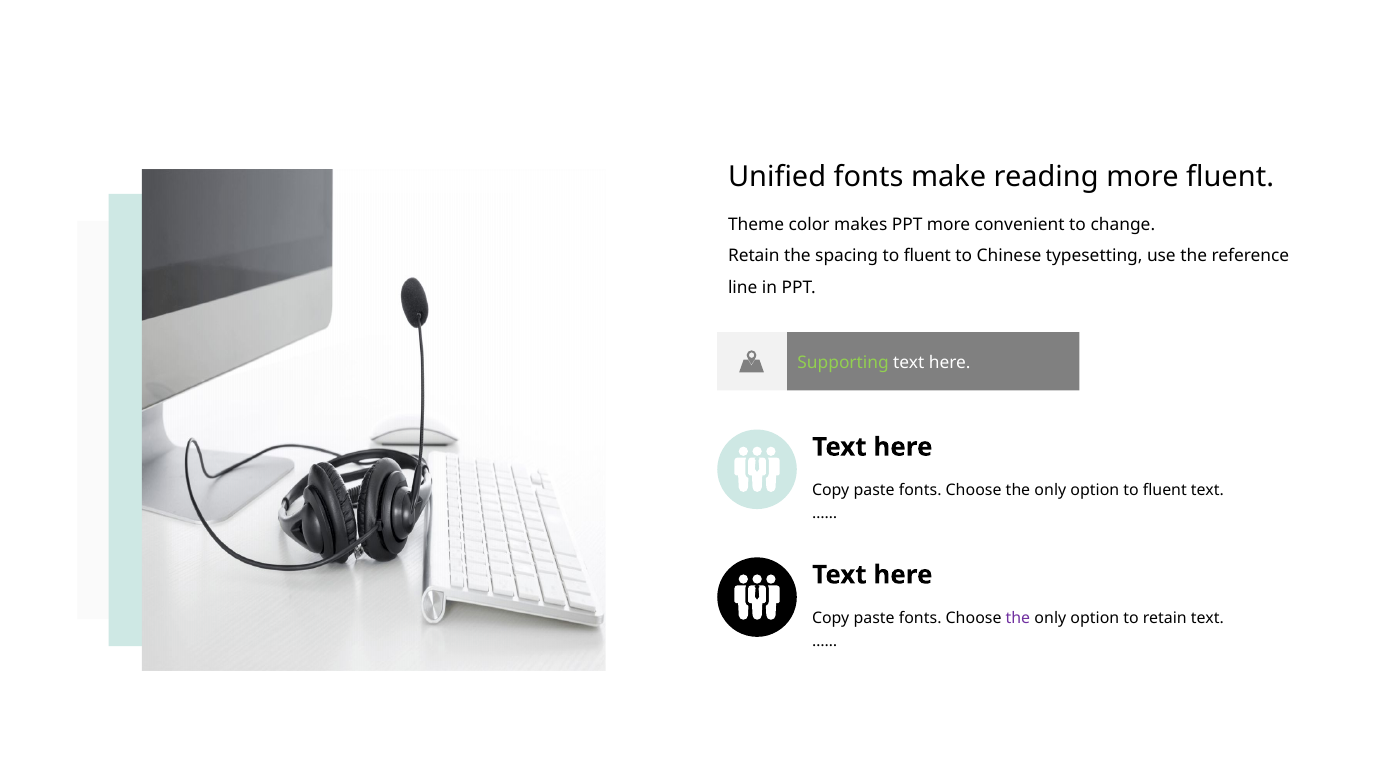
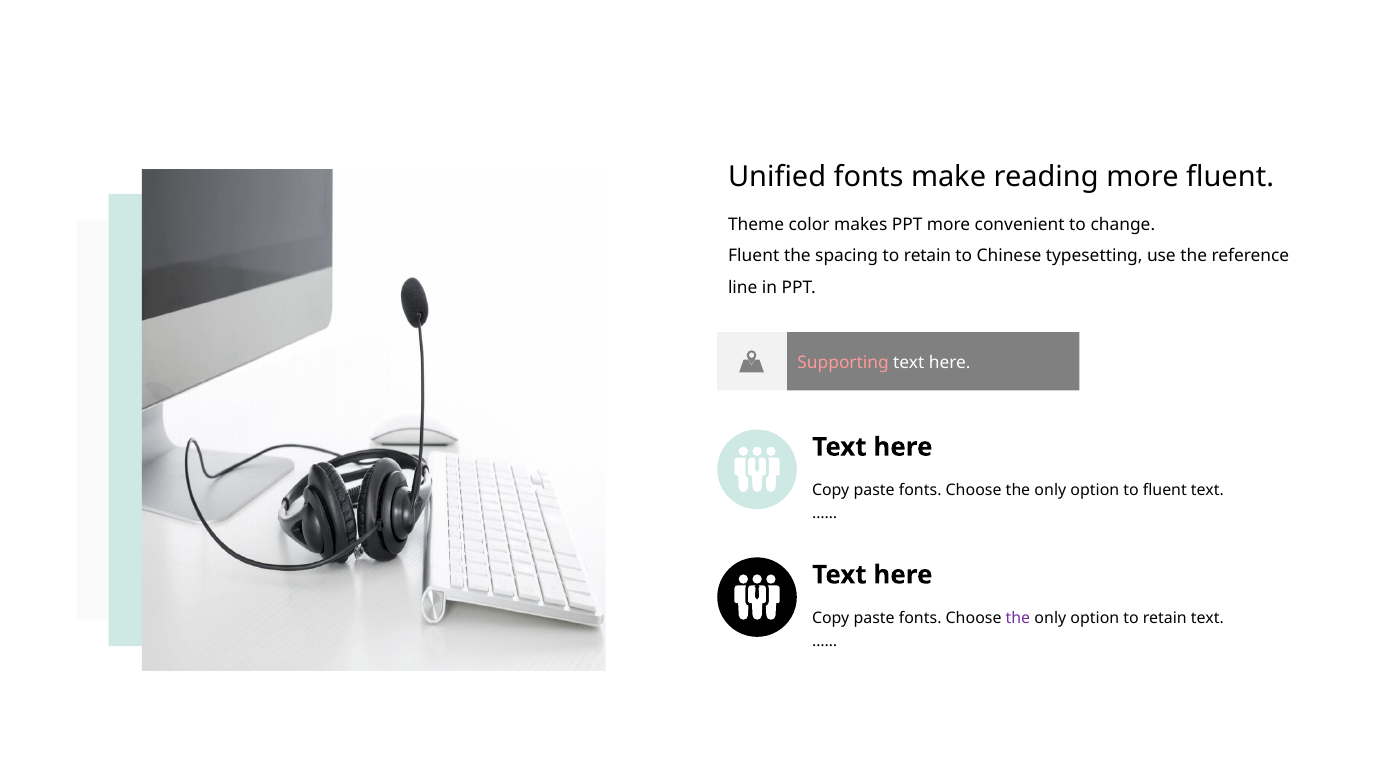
Retain: Retain -> Fluent (754, 256)
spacing to fluent: fluent -> retain (927, 256)
Supporting colour: light green -> pink (843, 363)
